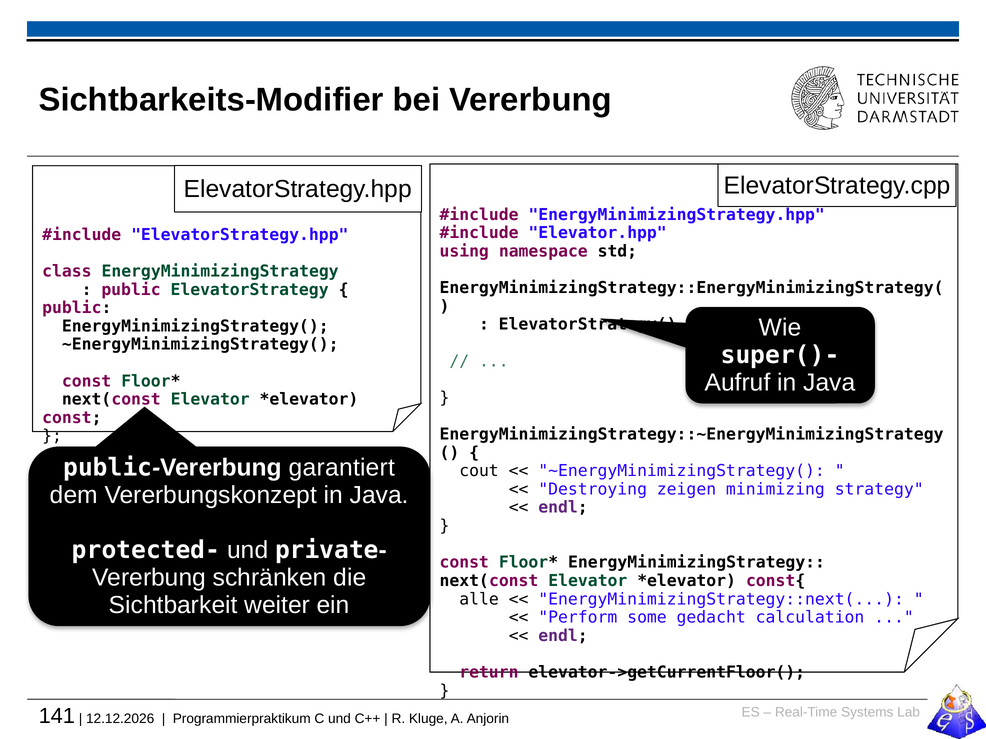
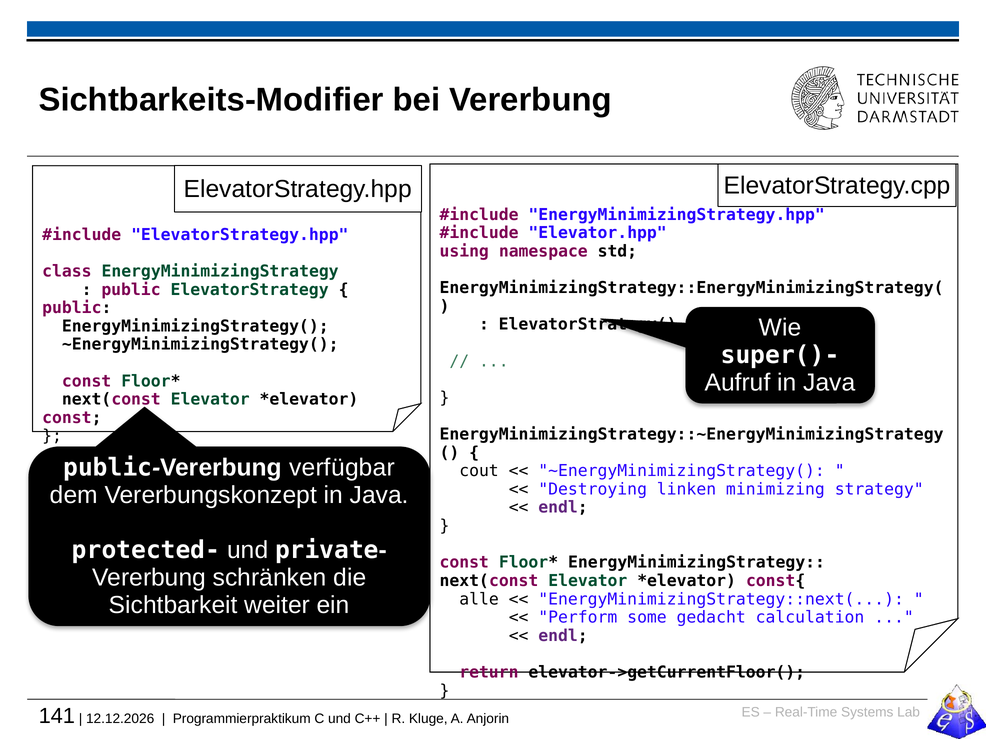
garantiert: garantiert -> verfügbar (342, 468)
zeigen: zeigen -> linken (686, 490)
